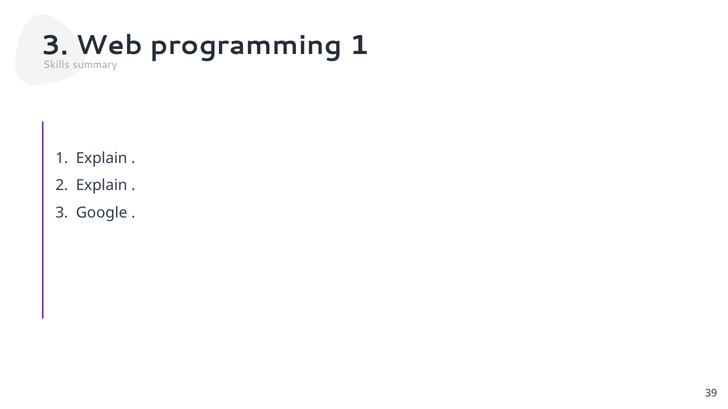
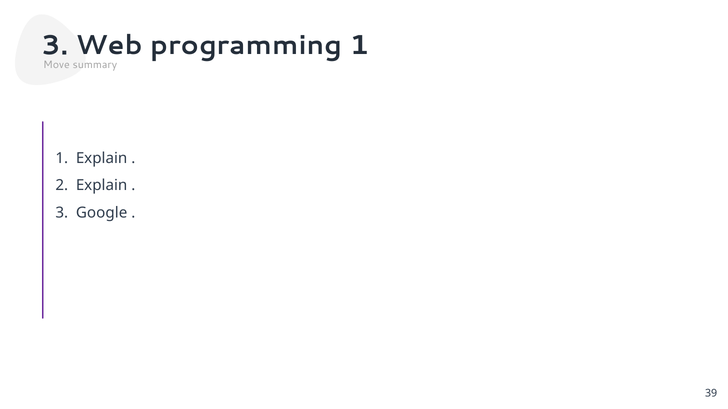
Skills: Skills -> Move (56, 65)
